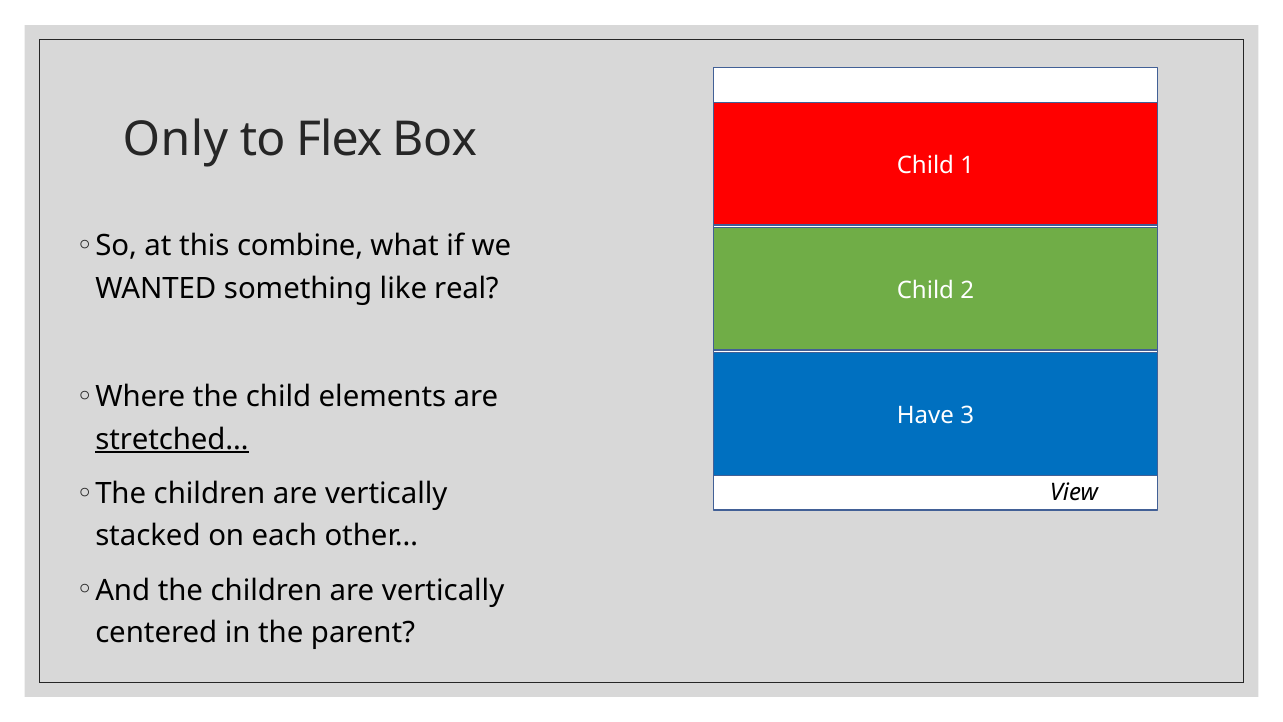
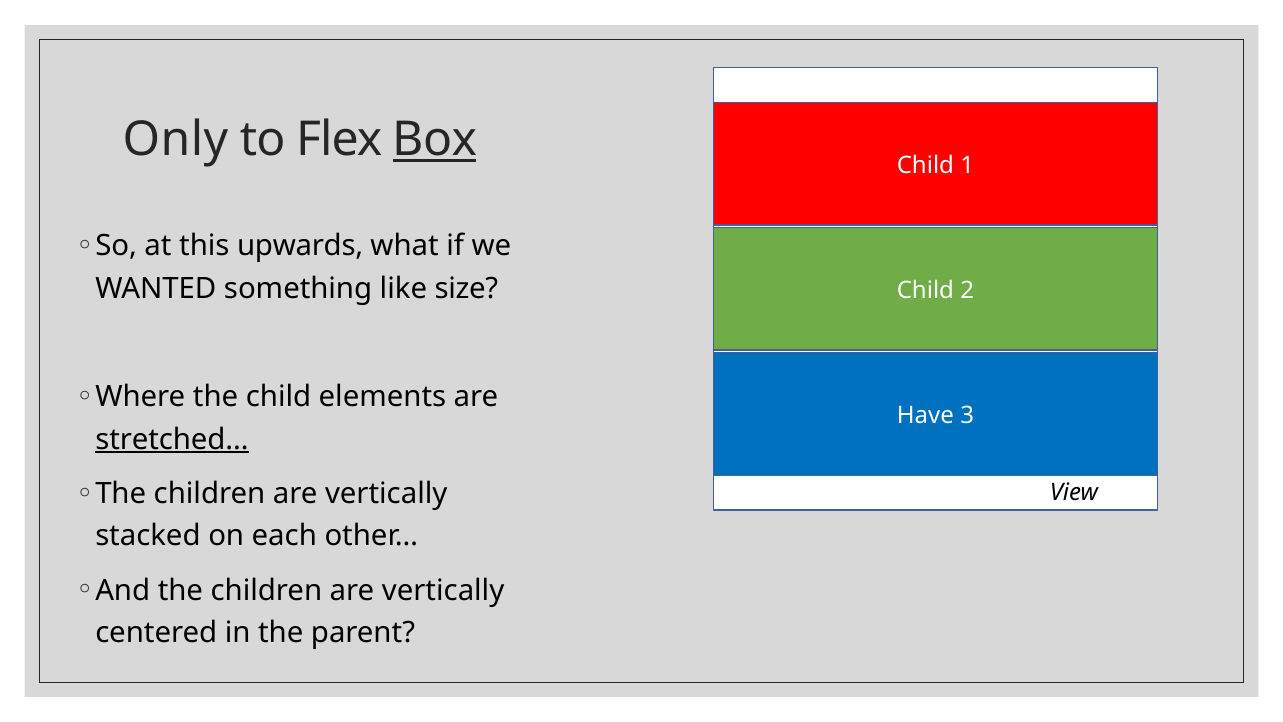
Box underline: none -> present (435, 139)
combine: combine -> upwards (300, 246)
real: real -> size (466, 288)
